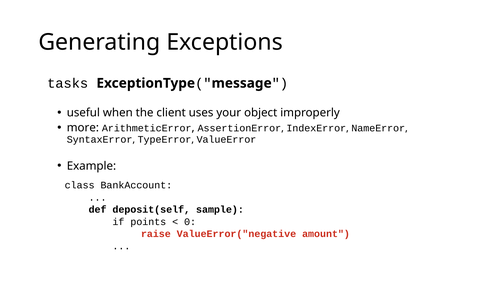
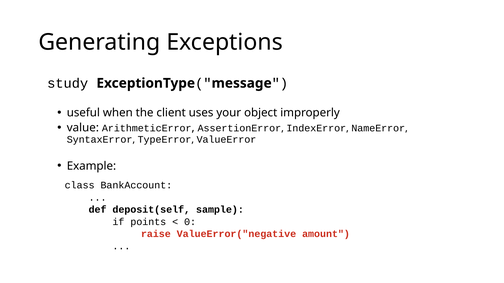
tasks: tasks -> study (68, 83)
more: more -> value (83, 128)
